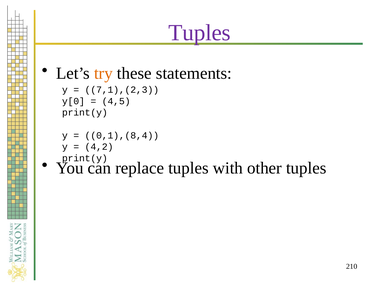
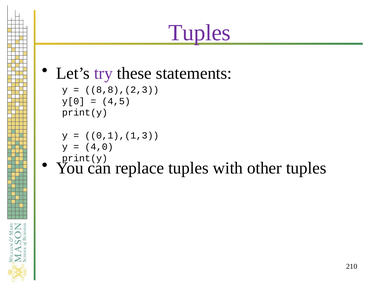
try colour: orange -> purple (103, 73)
7,1),(2,3: 7,1),(2,3 -> 8,8),(2,3 (122, 90)
0,1),(8,4: 0,1),(8,4 -> 0,1),(1,3 (122, 135)
4,2: 4,2 -> 4,0 (99, 147)
